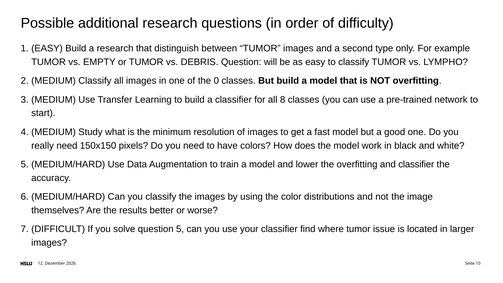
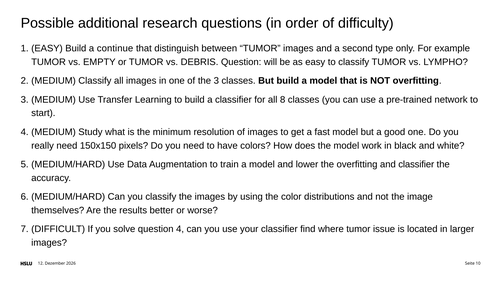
a research: research -> continue (115, 48)
the 0: 0 -> 3 (216, 81)
question 5: 5 -> 4 (180, 229)
